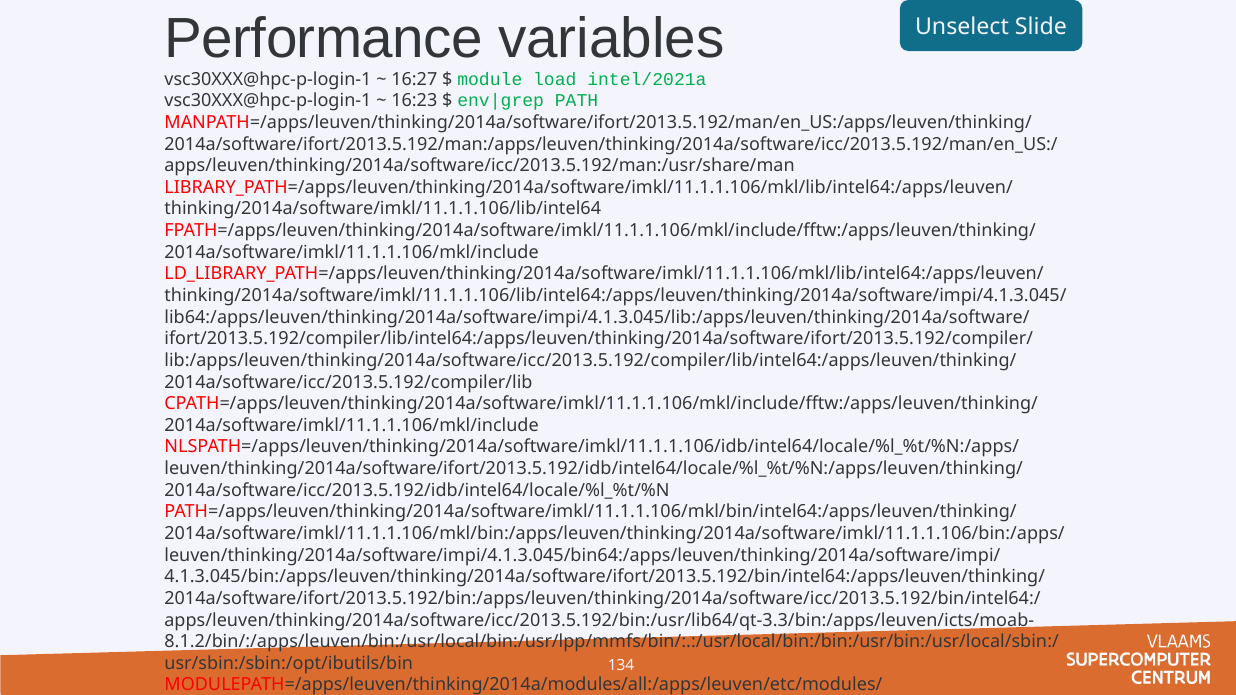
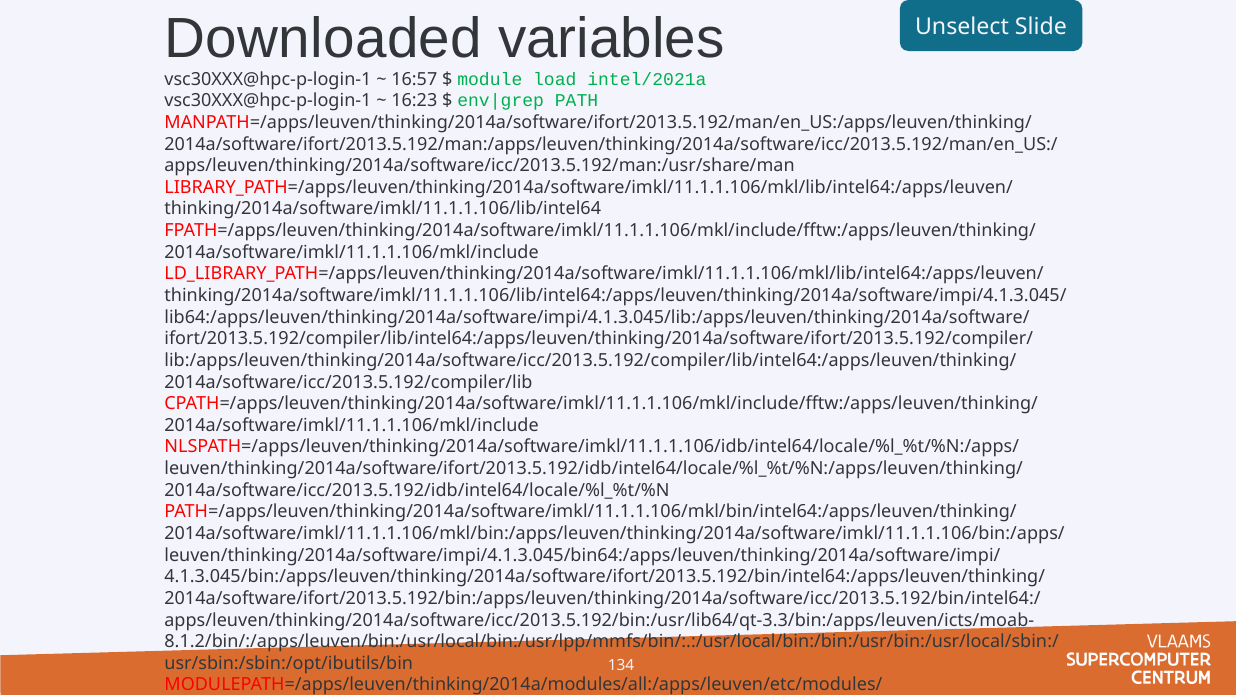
Performance: Performance -> Downloaded (323, 38)
16:27: 16:27 -> 16:57 (414, 79)
